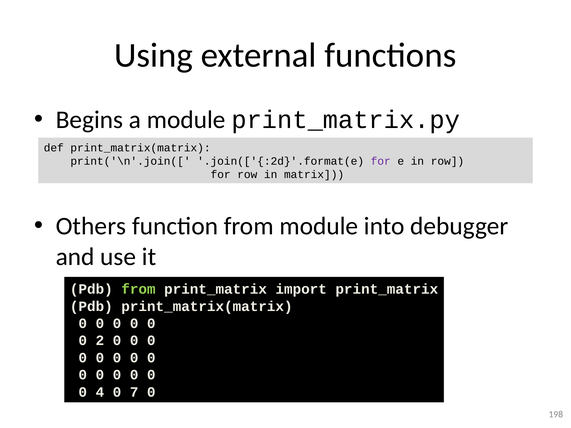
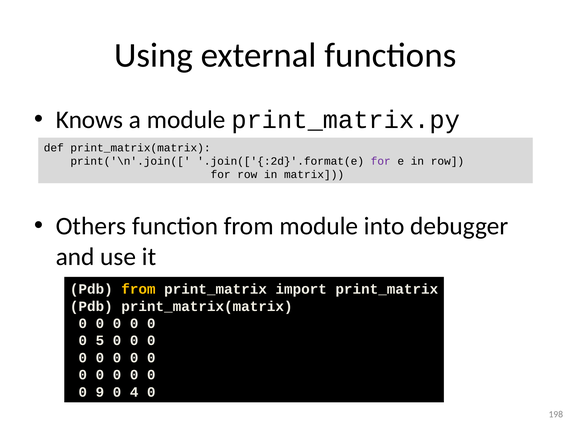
Begins: Begins -> Knows (89, 120)
from colour: light green -> yellow (138, 289)
2: 2 -> 5 (100, 341)
4: 4 -> 9 (100, 392)
7: 7 -> 4 (134, 392)
